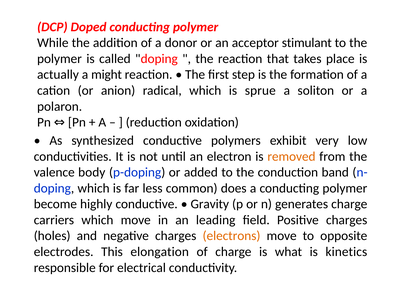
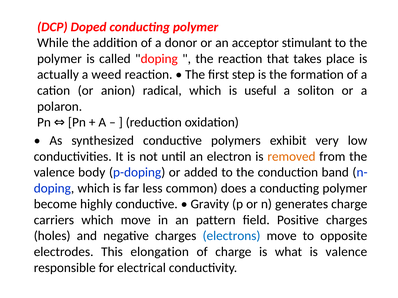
might: might -> weed (106, 75)
sprue: sprue -> useful (260, 91)
leading: leading -> pattern (216, 220)
electrons colour: orange -> blue (231, 236)
is kinetics: kinetics -> valence (346, 252)
